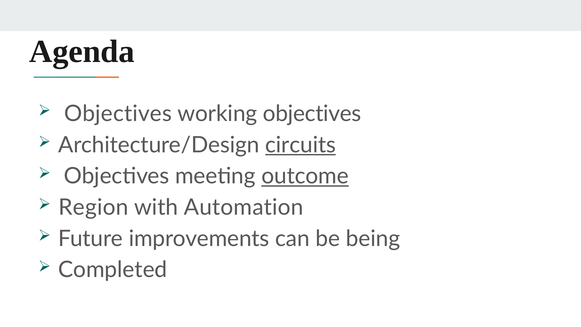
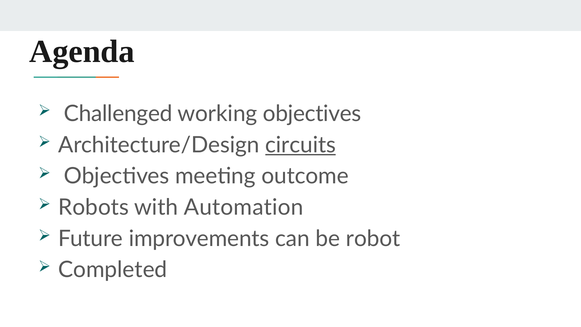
Objectives: Objectives -> Challenged (118, 114)
outcome underline: present -> none (305, 176)
Region: Region -> Robots (94, 207)
being: being -> robot (373, 238)
